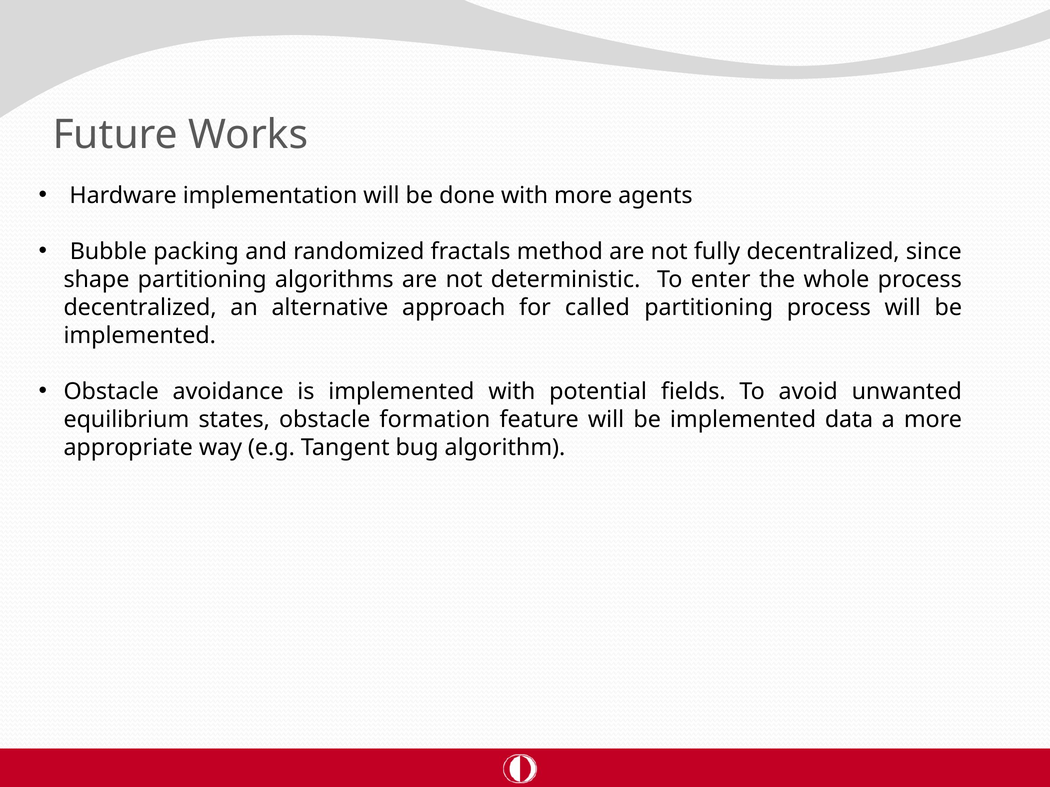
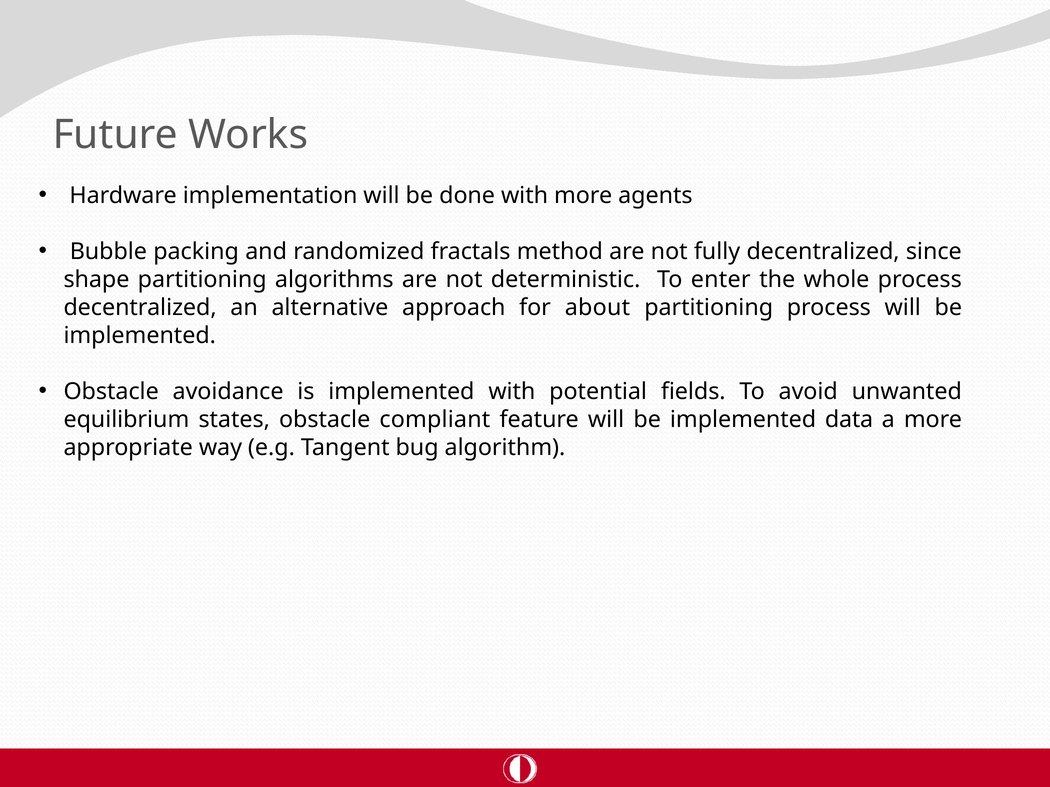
called: called -> about (597, 308)
formation: formation -> compliant (435, 420)
